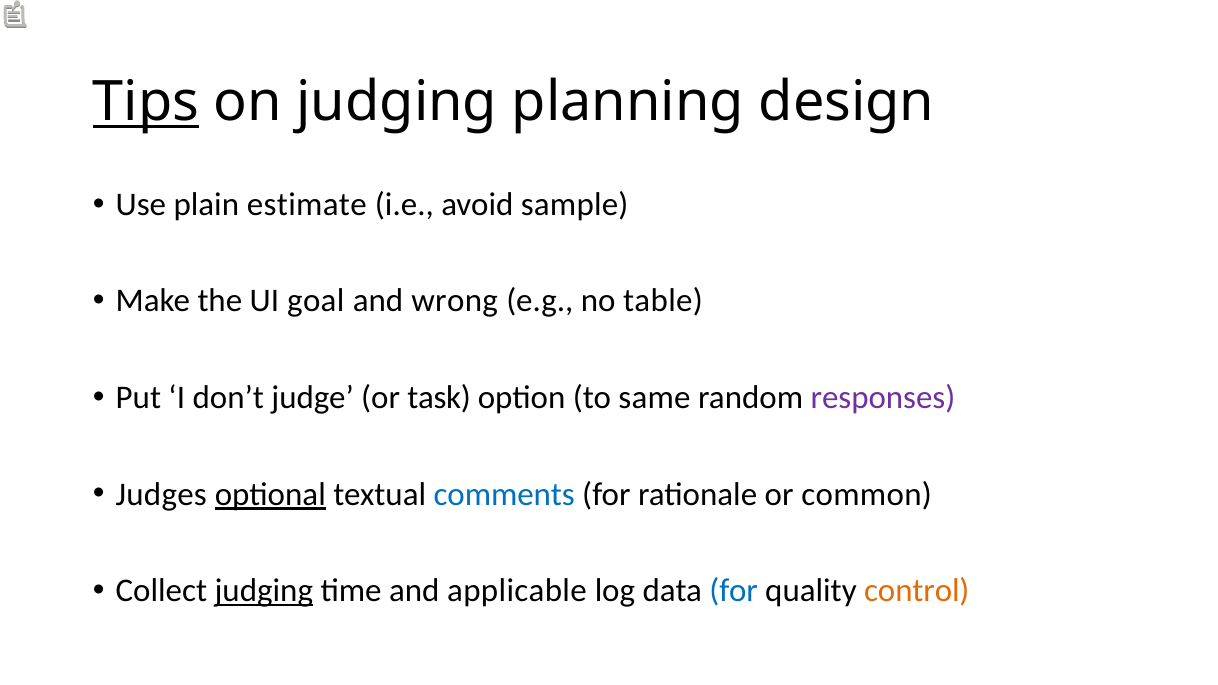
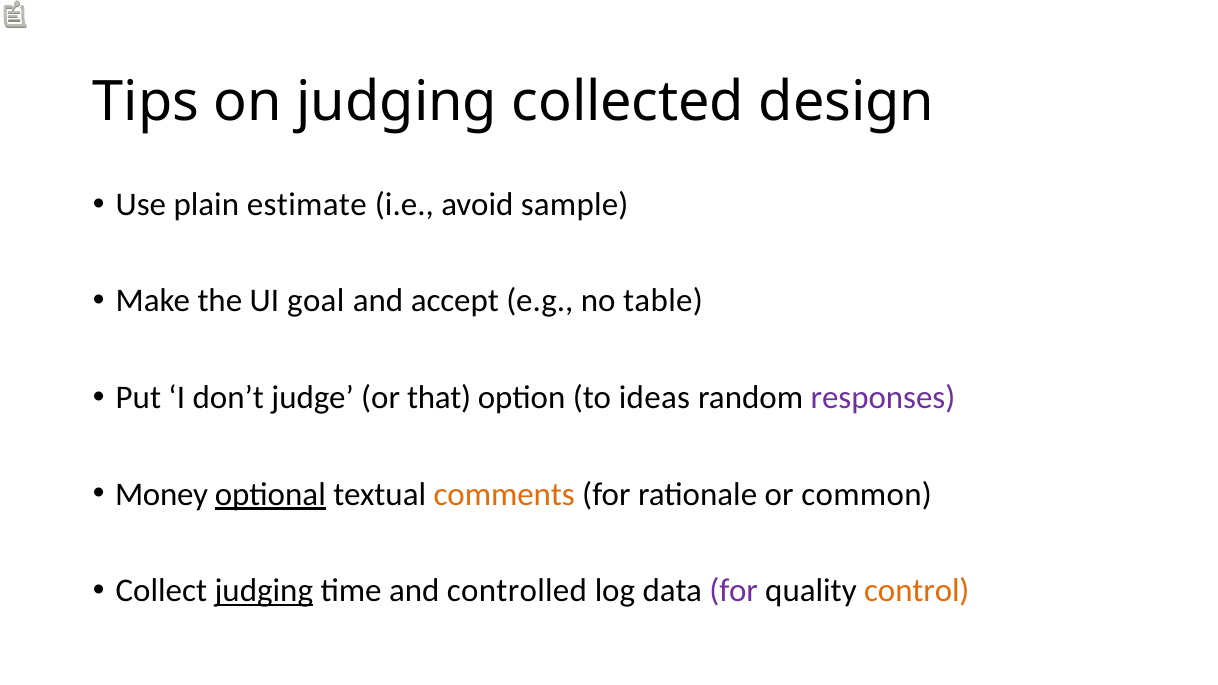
Tips underline: present -> none (146, 102)
planning: planning -> collected (628, 102)
wrong: wrong -> accept (455, 301)
task: task -> that (439, 398)
same: same -> ideas (654, 398)
Judges: Judges -> Money (162, 494)
comments colour: blue -> orange (504, 494)
applicable: applicable -> controlled (517, 591)
for colour: blue -> purple (734, 591)
